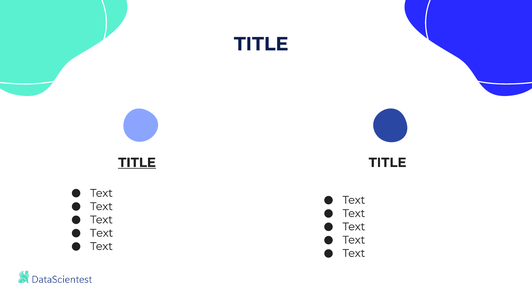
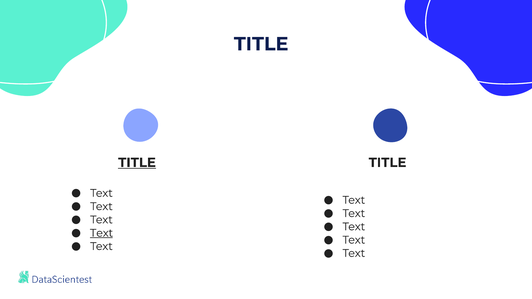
Text underline: none -> present (102, 233)
